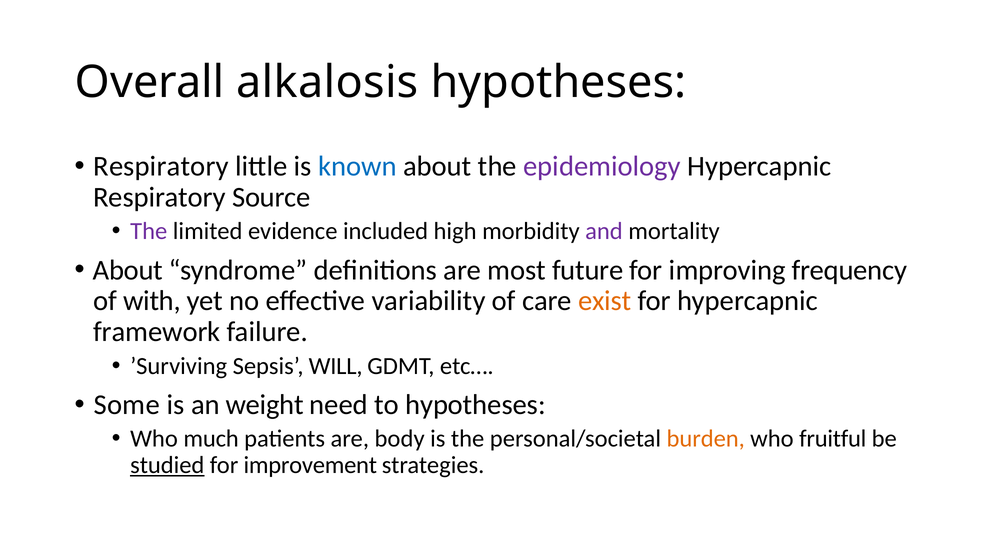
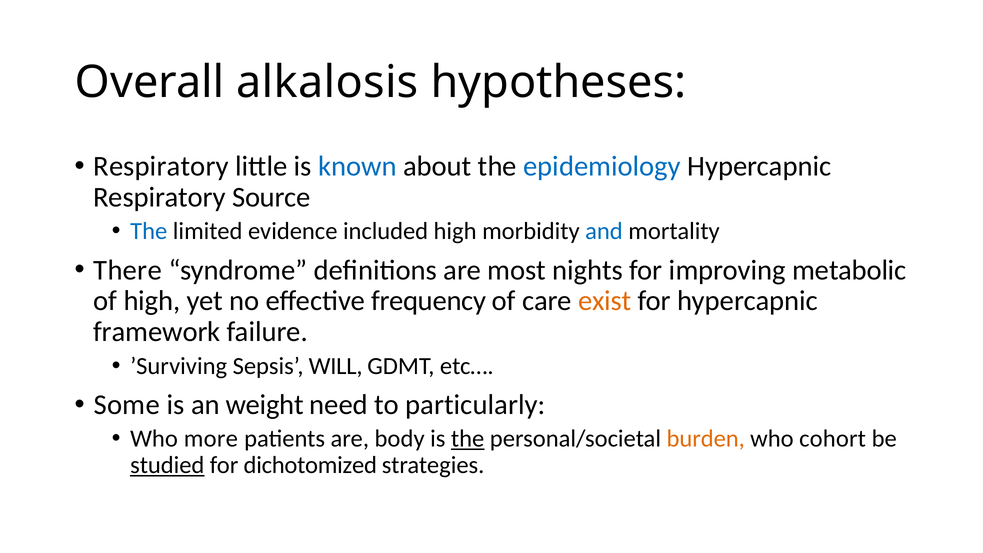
epidemiology colour: purple -> blue (602, 166)
The colour: purple -> blue (149, 231)
and colour: purple -> blue (604, 231)
About: About -> There (128, 270)
future: future -> nights (588, 270)
frequency: frequency -> metabolic (849, 270)
of with: with -> high (152, 301)
variability: variability -> frequency (429, 301)
to hypotheses: hypotheses -> particularly (475, 405)
much: much -> more (211, 439)
the underline: none -> present (468, 439)
fruitful: fruitful -> cohort (833, 439)
improvement: improvement -> dichotomized (310, 465)
